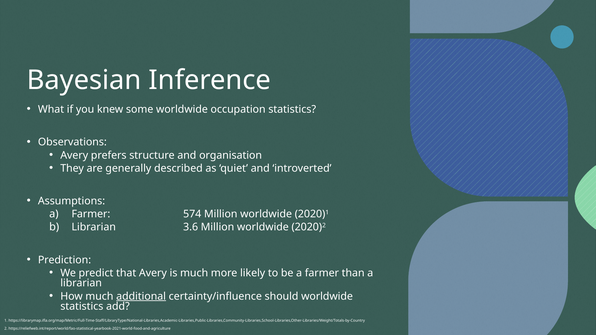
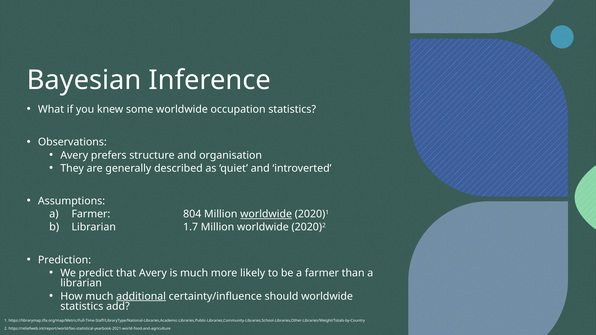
574: 574 -> 804 (192, 214)
worldwide underline: none -> present (266, 214)
3.6: 3.6 -> 1.7 (191, 227)
